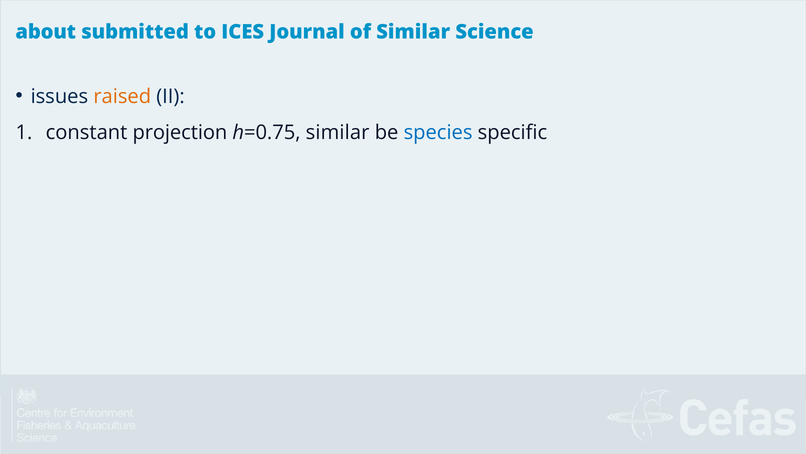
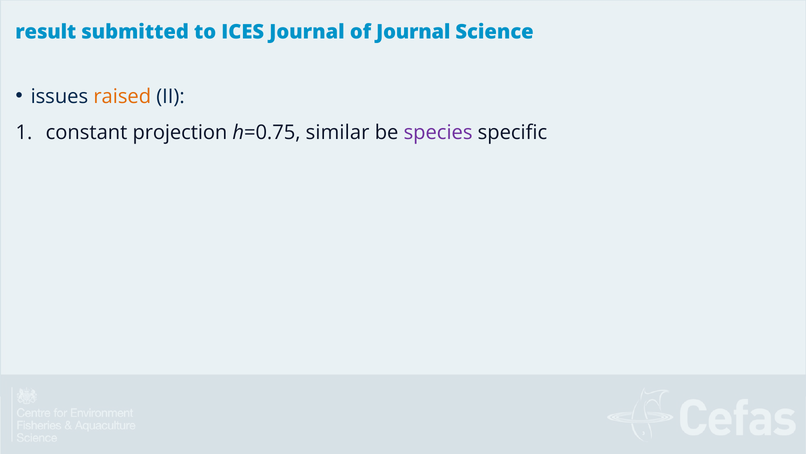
about: about -> result (46, 32)
of Similar: Similar -> Journal (413, 32)
species colour: blue -> purple (438, 133)
